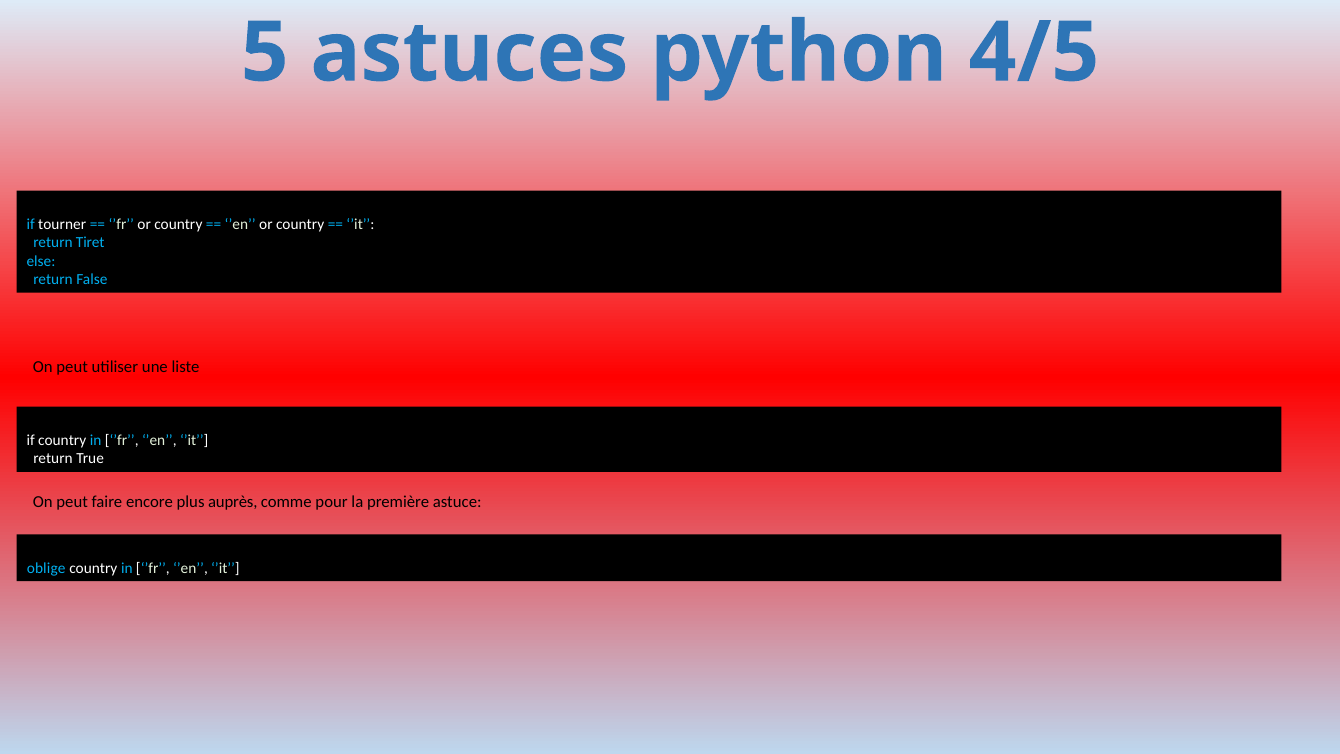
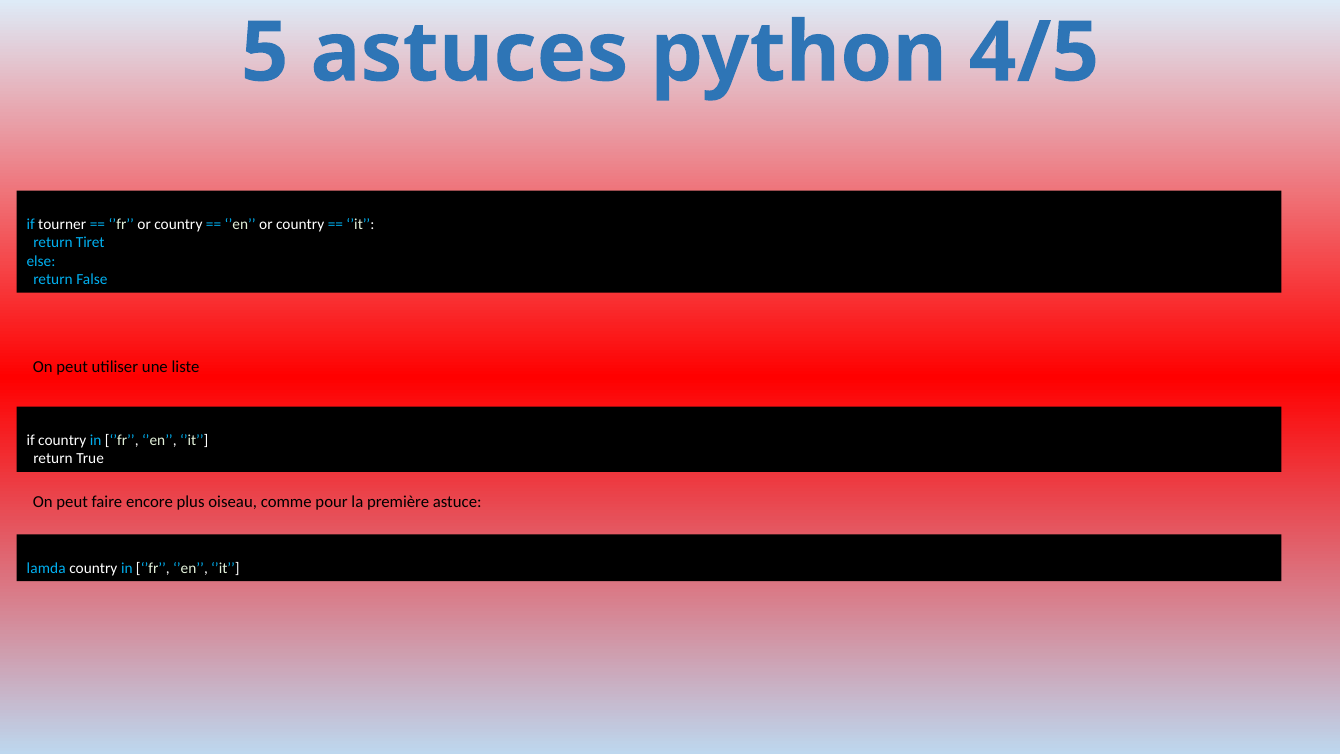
auprès: auprès -> oiseau (233, 501)
oblige: oblige -> lamda (46, 568)
